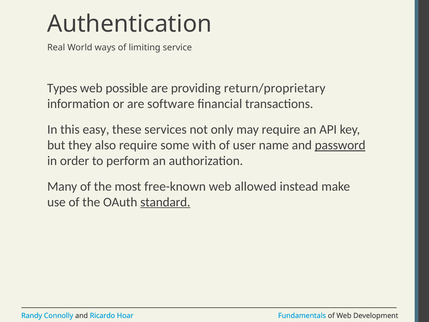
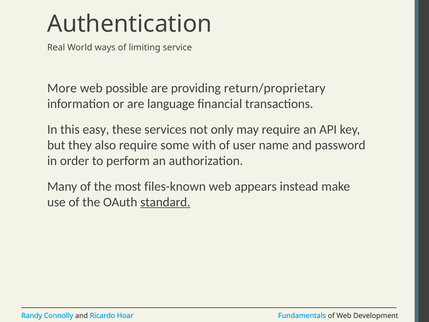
Types: Types -> More (62, 88)
software: software -> language (171, 104)
password underline: present -> none (340, 145)
free-known: free-known -> files-known (175, 186)
allowed: allowed -> appears (256, 186)
